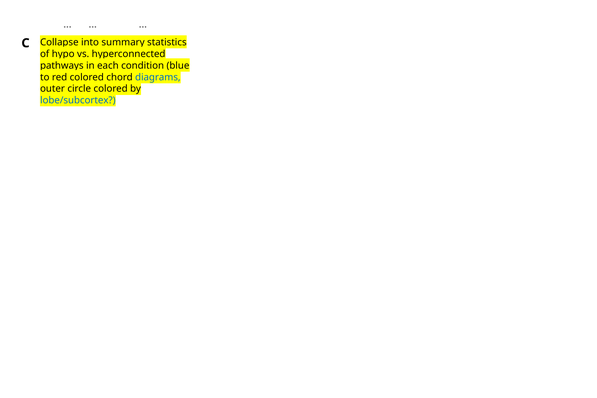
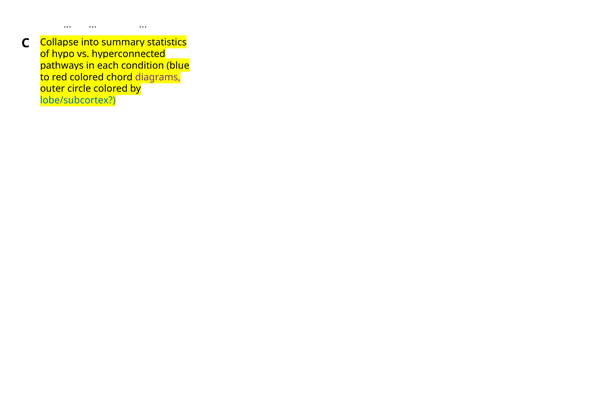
diagrams colour: blue -> purple (158, 77)
